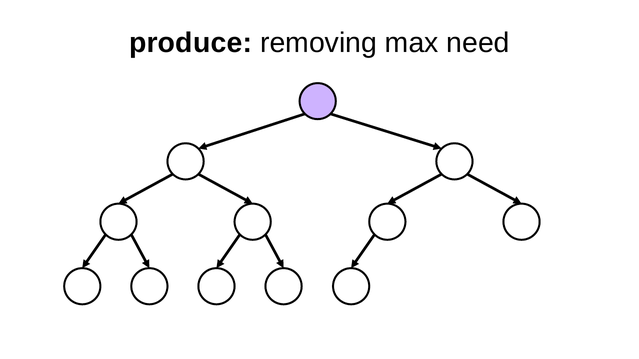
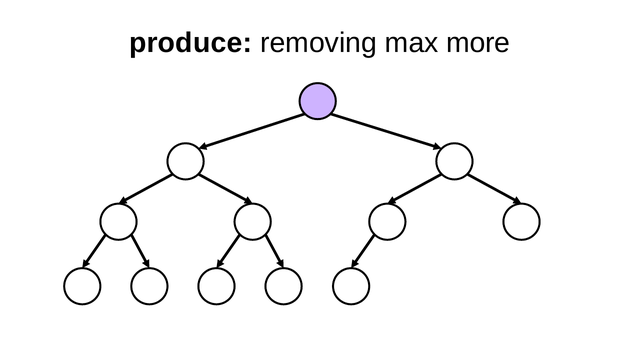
need: need -> more (478, 43)
